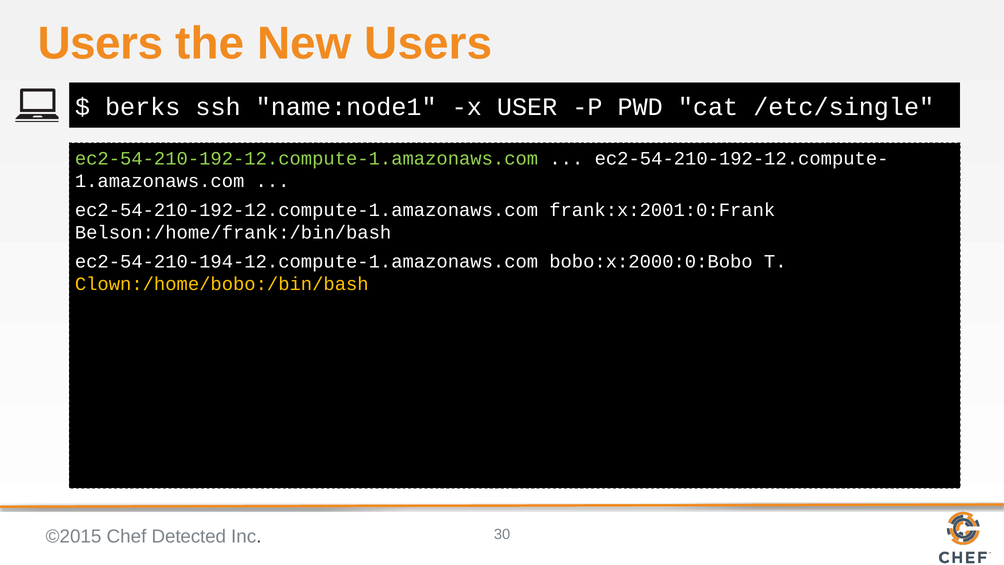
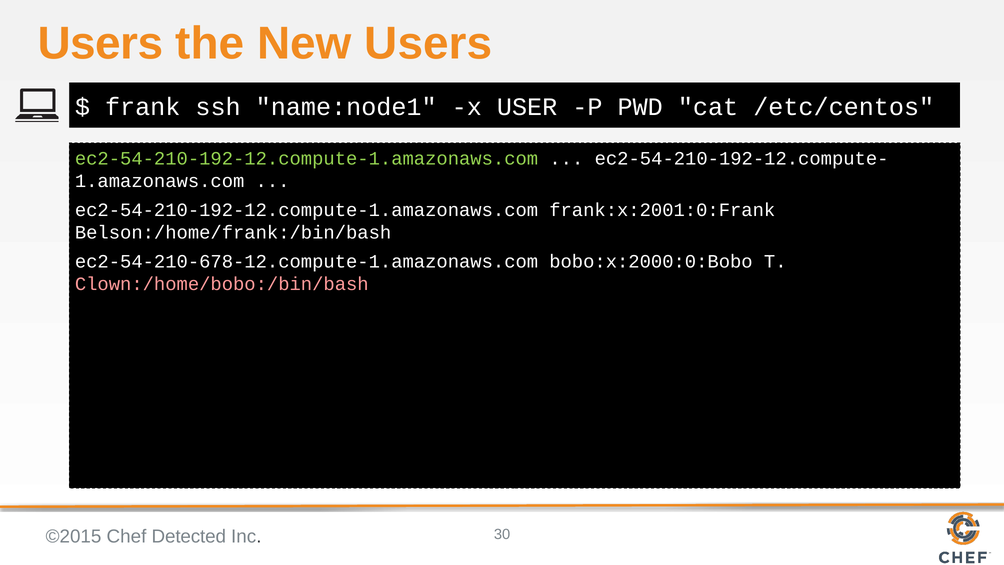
berks: berks -> frank (143, 107)
/etc/single: /etc/single -> /etc/centos (844, 107)
ec2-54-210-194-12.compute-1.amazonaws.com: ec2-54-210-194-12.compute-1.amazonaws.com -> ec2-54-210-678-12.compute-1.amazonaws.com (307, 261)
Clown:/home/bobo:/bin/bash colour: yellow -> pink (222, 284)
